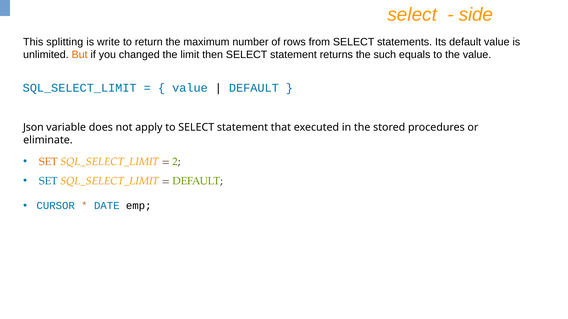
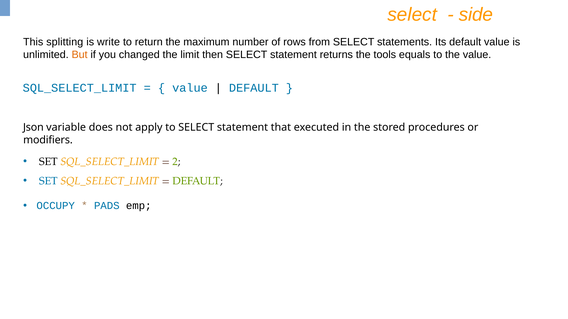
such: such -> tools (385, 55)
eliminate: eliminate -> modifiers (48, 140)
SET colour: orange -> black (48, 162)
CURSOR: CURSOR -> OCCUPY (56, 206)
DATE: DATE -> PADS (107, 206)
